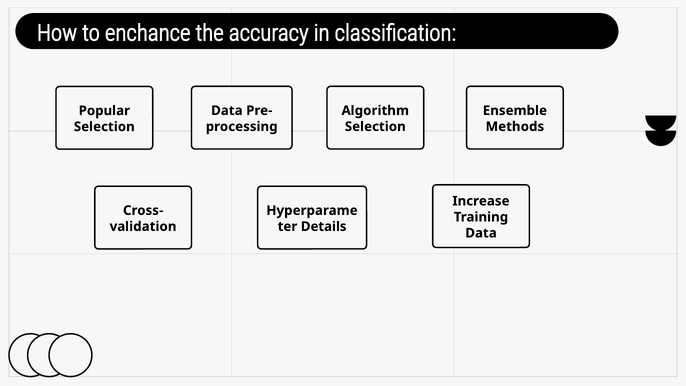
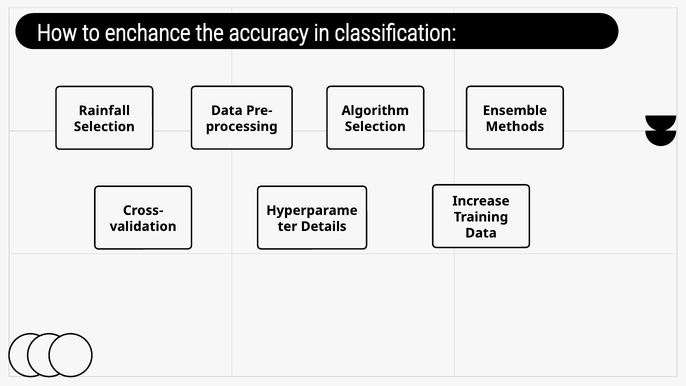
Popular: Popular -> Rainfall (104, 111)
